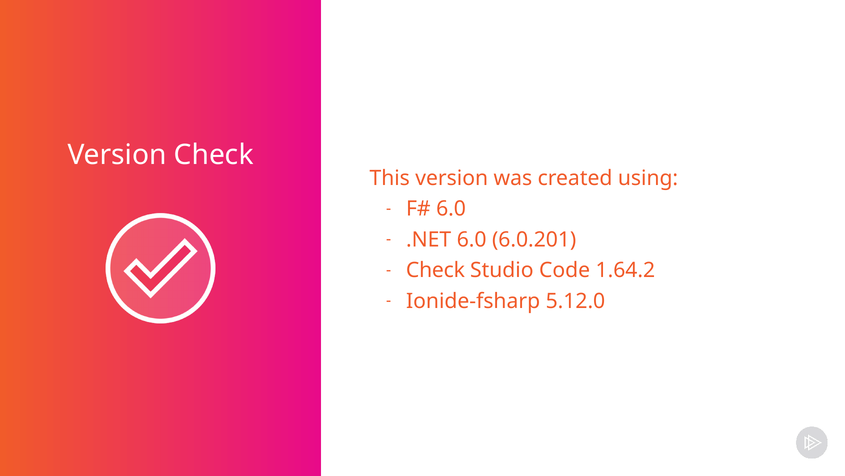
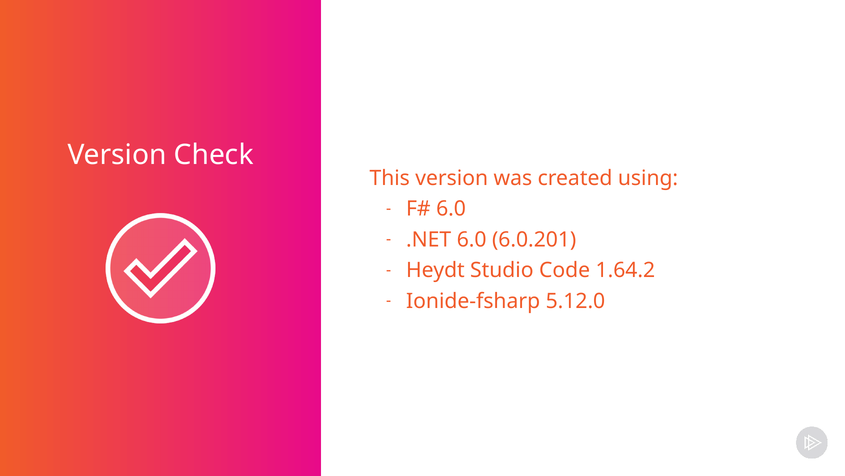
Check: Check -> Heydt (435, 270)
